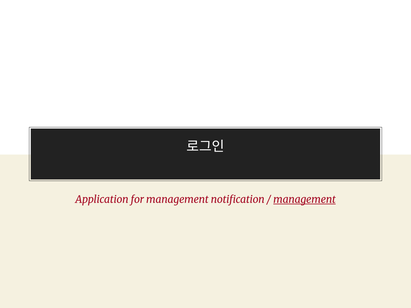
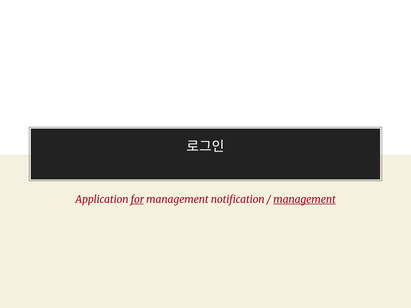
for underline: none -> present (137, 200)
